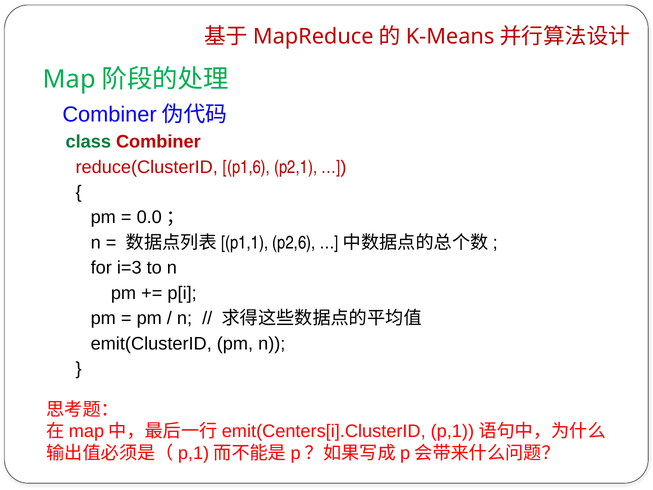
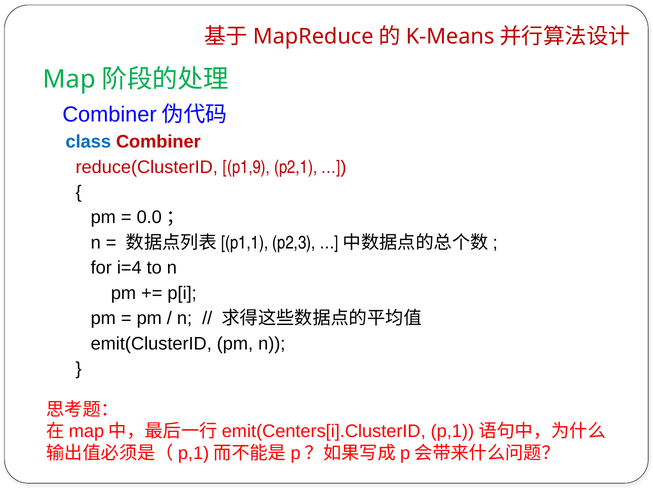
class colour: green -> blue (88, 142)
p1,6: p1,6 -> p1,9 (246, 167)
p2,6: p2,6 -> p2,3 (294, 243)
i=3: i=3 -> i=4 (129, 268)
